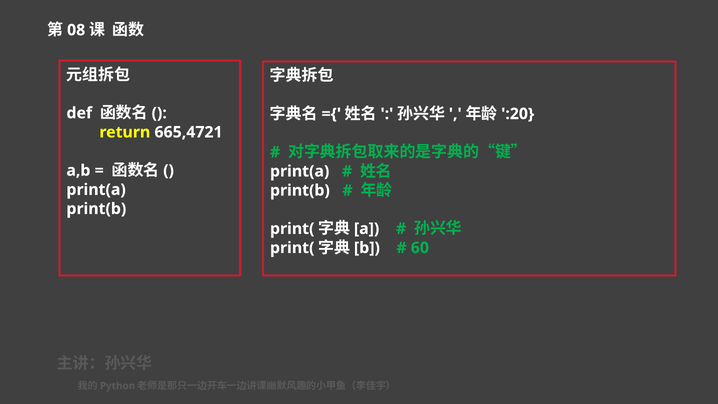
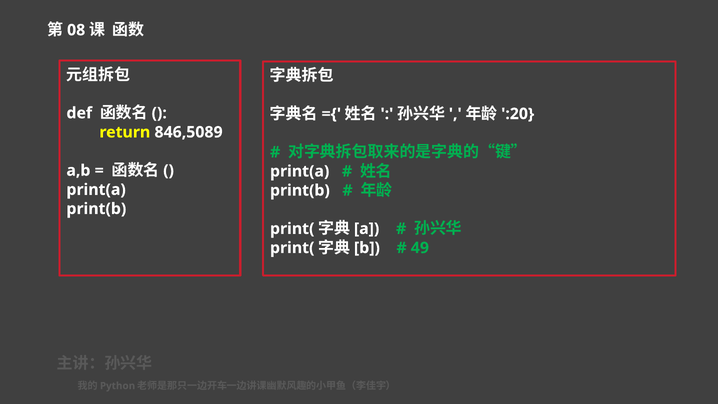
665,4721: 665,4721 -> 846,5089 (189, 132)
60: 60 -> 49 (420, 248)
